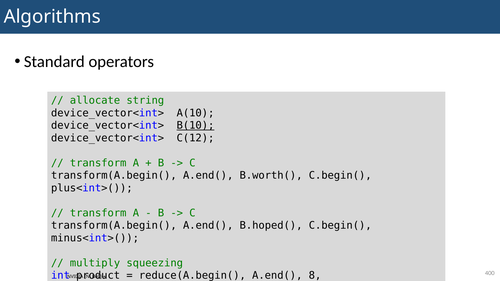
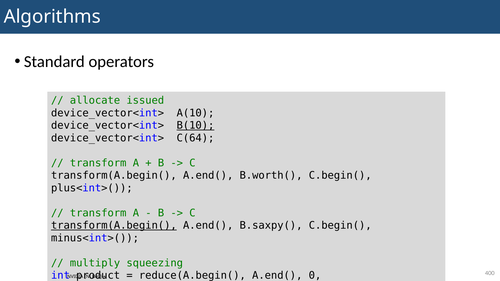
string: string -> issued (145, 101)
C(12: C(12 -> C(64 (195, 138)
transform(A.begin( underline: none -> present (114, 226)
B.hoped(: B.hoped( -> B.saxpy( (271, 226)
8: 8 -> 0 (315, 276)
